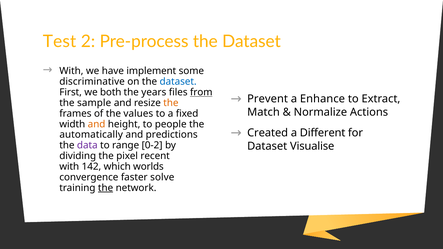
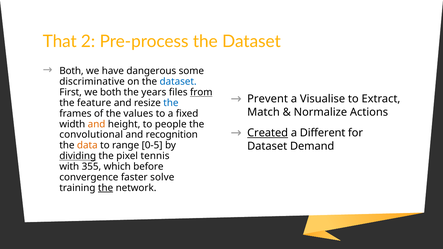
Test: Test -> That (60, 41)
With: With -> Both (71, 71)
implement: implement -> dangerous (151, 71)
Enhance: Enhance -> Visualise (323, 99)
sample: sample -> feature (94, 103)
the colour: orange -> blue (171, 103)
Created underline: none -> present (268, 133)
automatically: automatically -> convolutional (91, 135)
predictions: predictions -> recognition (172, 135)
data colour: purple -> orange (87, 145)
0-2: 0-2 -> 0-5 (152, 145)
Visualise: Visualise -> Demand (312, 146)
dividing underline: none -> present (78, 156)
recent: recent -> tennis (155, 156)
142: 142 -> 355 (91, 167)
worlds: worlds -> before (148, 167)
